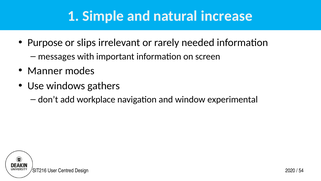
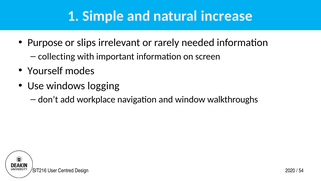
messages: messages -> collecting (57, 56)
Manner: Manner -> Yourself (45, 71)
gathers: gathers -> logging (104, 86)
experimental: experimental -> walkthroughs (233, 99)
